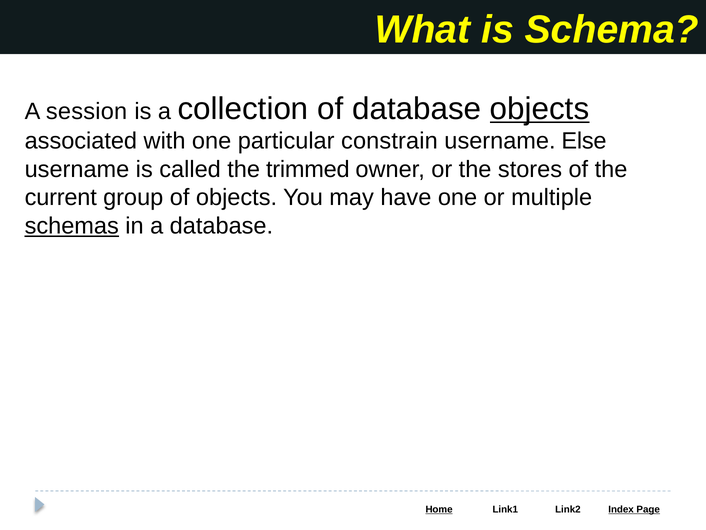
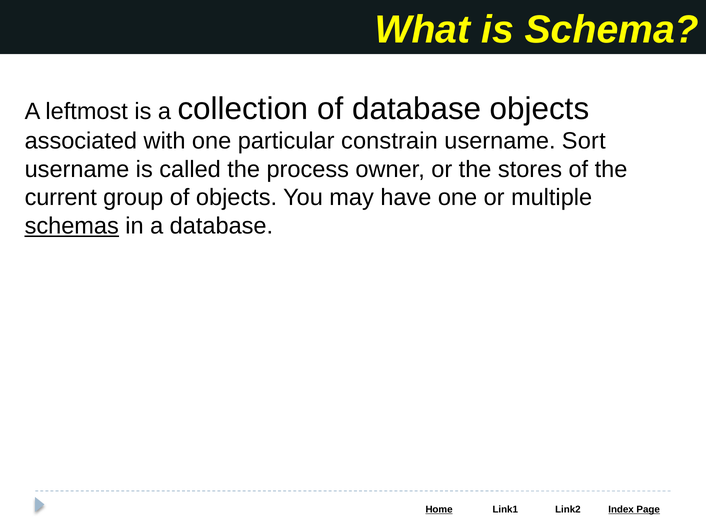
session: session -> leftmost (87, 111)
objects underline: present -> none (540, 109)
Else: Else -> Sort (584, 141)
trimmed: trimmed -> process (308, 169)
